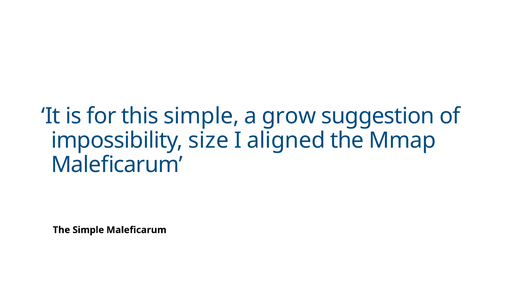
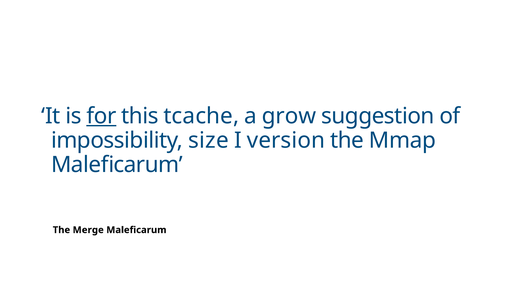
for underline: none -> present (101, 116)
this simple: simple -> tcache (201, 116)
aligned: aligned -> version (286, 141)
The Simple: Simple -> Merge (88, 230)
